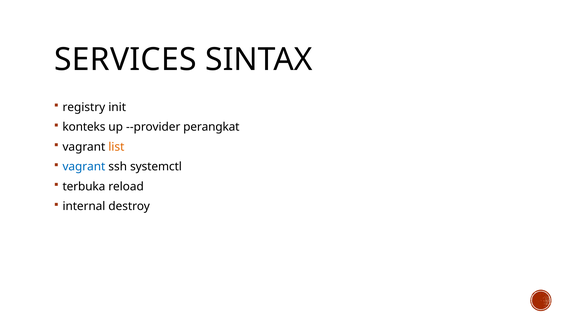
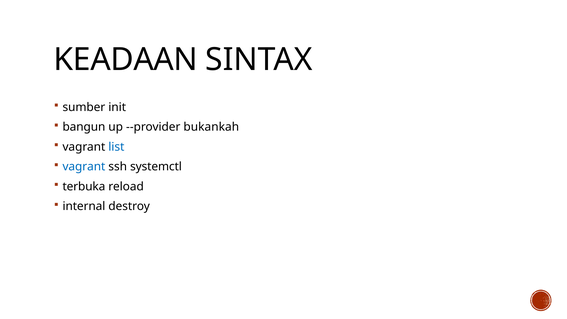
SERVICES: SERVICES -> KEADAAN (126, 60)
registry: registry -> sumber (84, 107)
konteks: konteks -> bangun (84, 127)
perangkat: perangkat -> bukankah (211, 127)
list colour: orange -> blue (116, 147)
